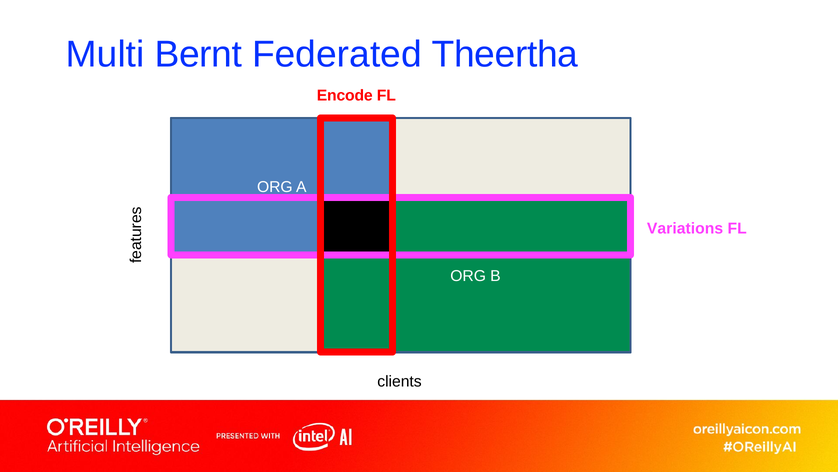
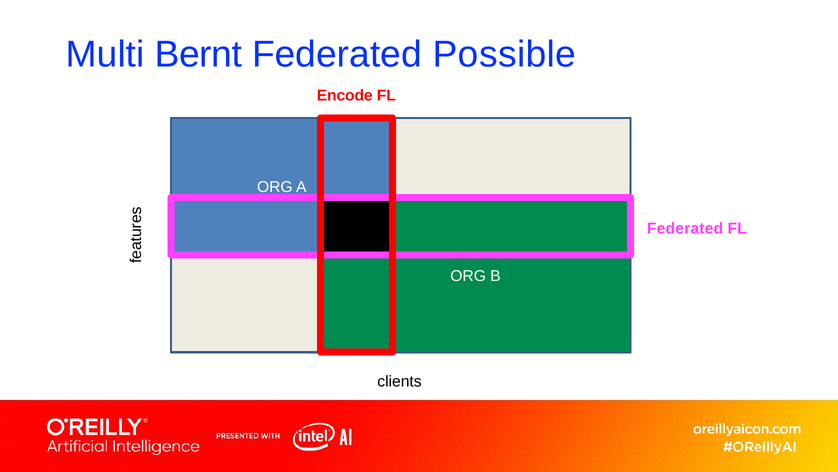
Theertha: Theertha -> Possible (504, 54)
Variations: Variations -> Federated (685, 228)
